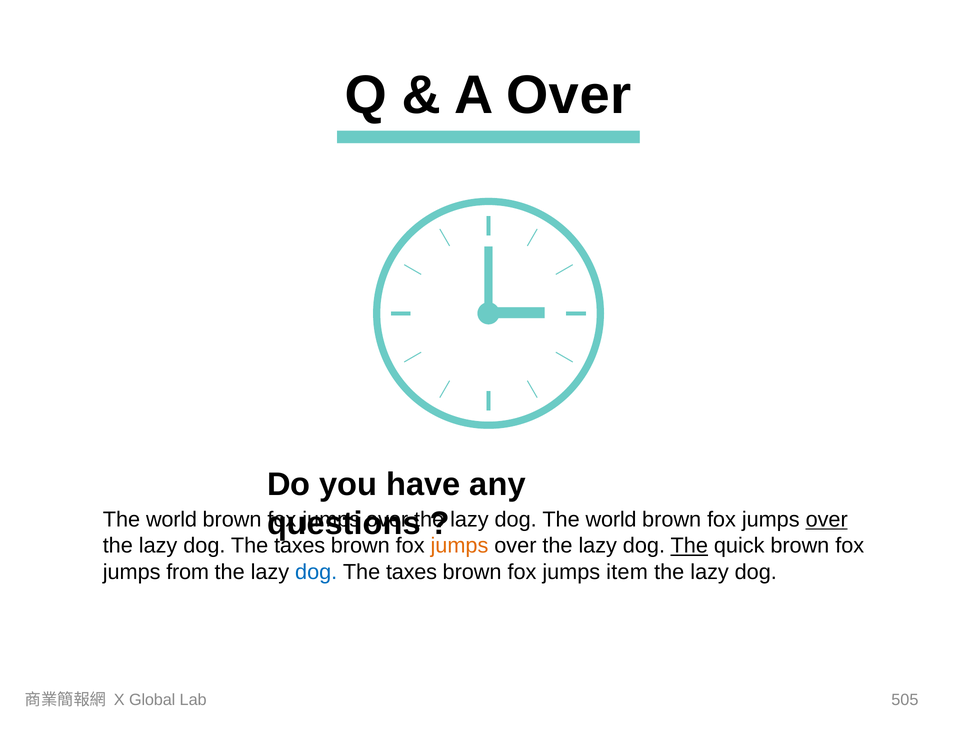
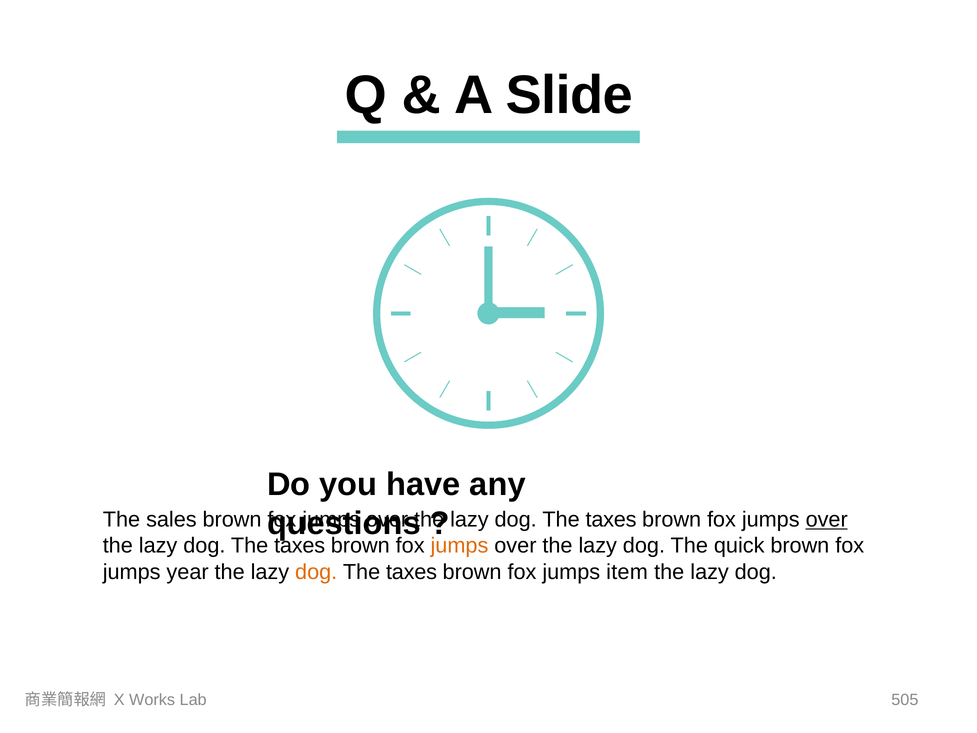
A Over: Over -> Slide (569, 95)
world: world -> sales (171, 520)
world: world -> taxes (611, 520)
The underline: present -> none (689, 546)
from: from -> year (188, 572)
dog colour: blue -> orange (316, 572)
Global: Global -> Works (152, 700)
